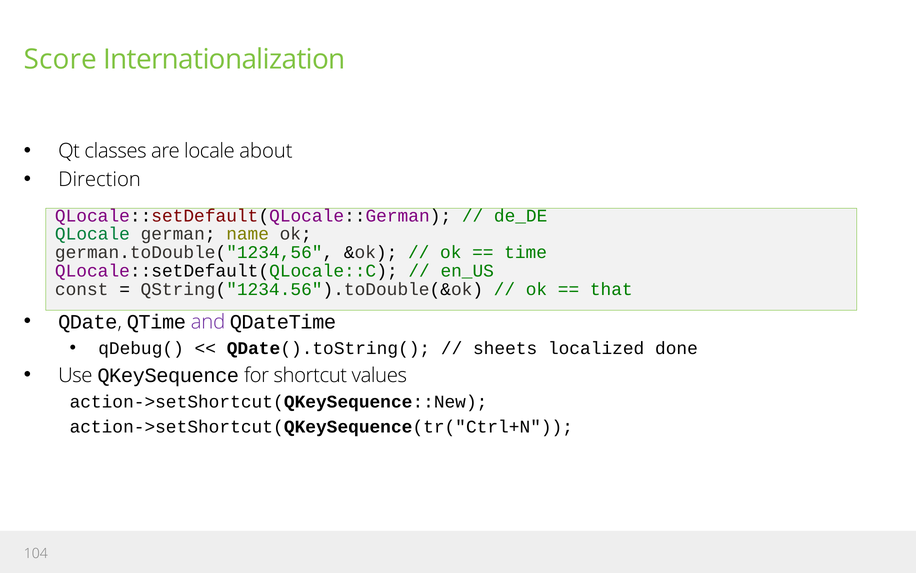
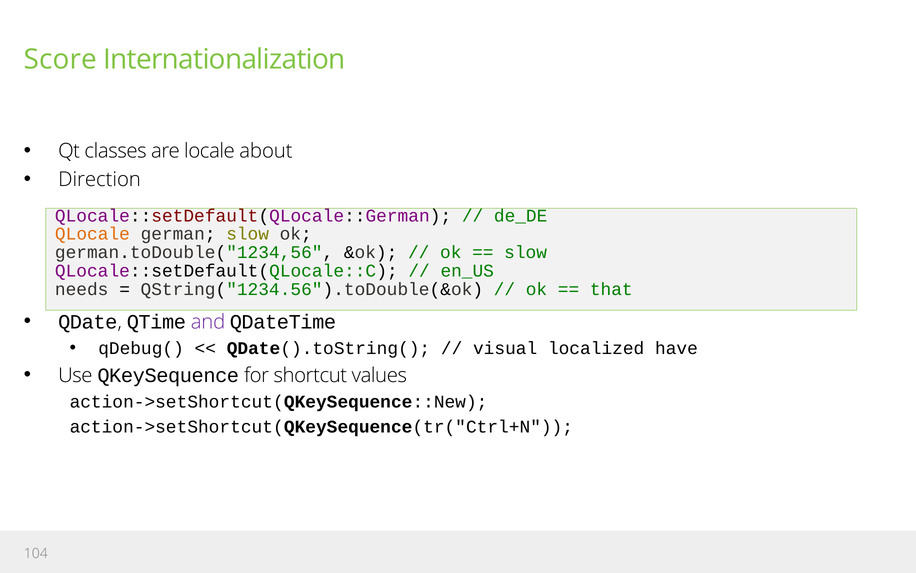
QLocale colour: green -> orange (92, 234)
german name: name -> slow (248, 234)
time: time -> slow (526, 252)
const: const -> needs (82, 289)
sheets: sheets -> visual (505, 348)
done: done -> have (676, 348)
